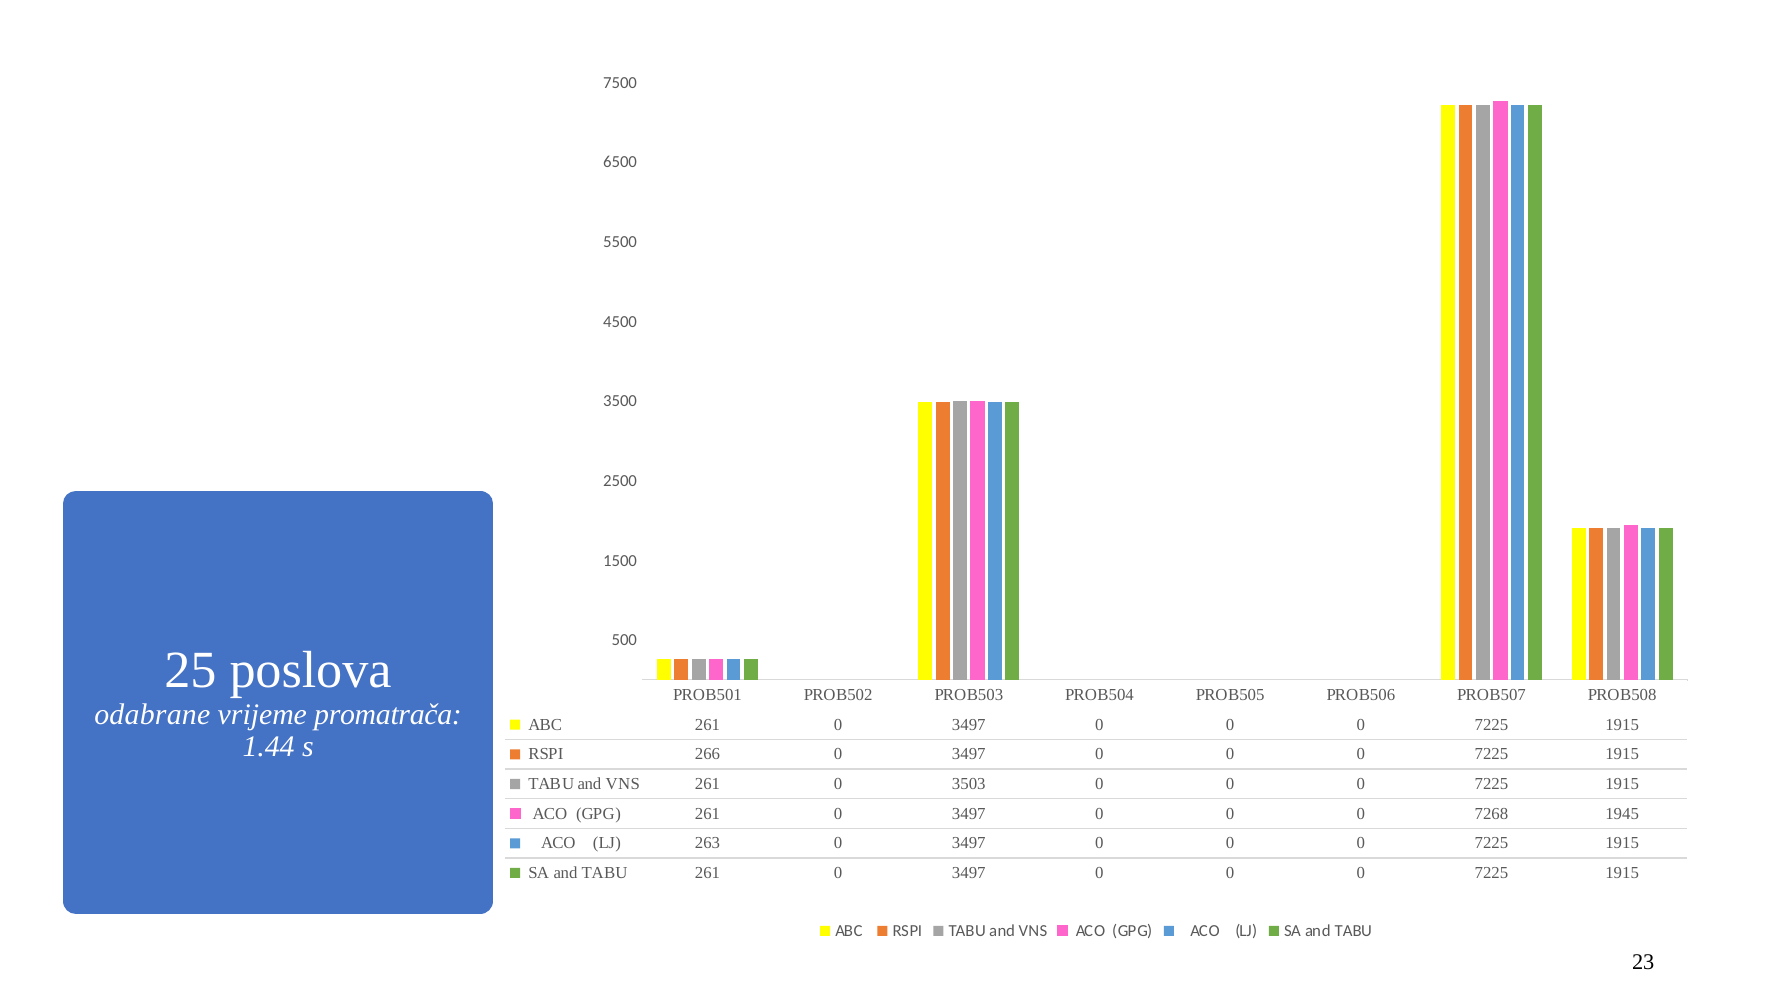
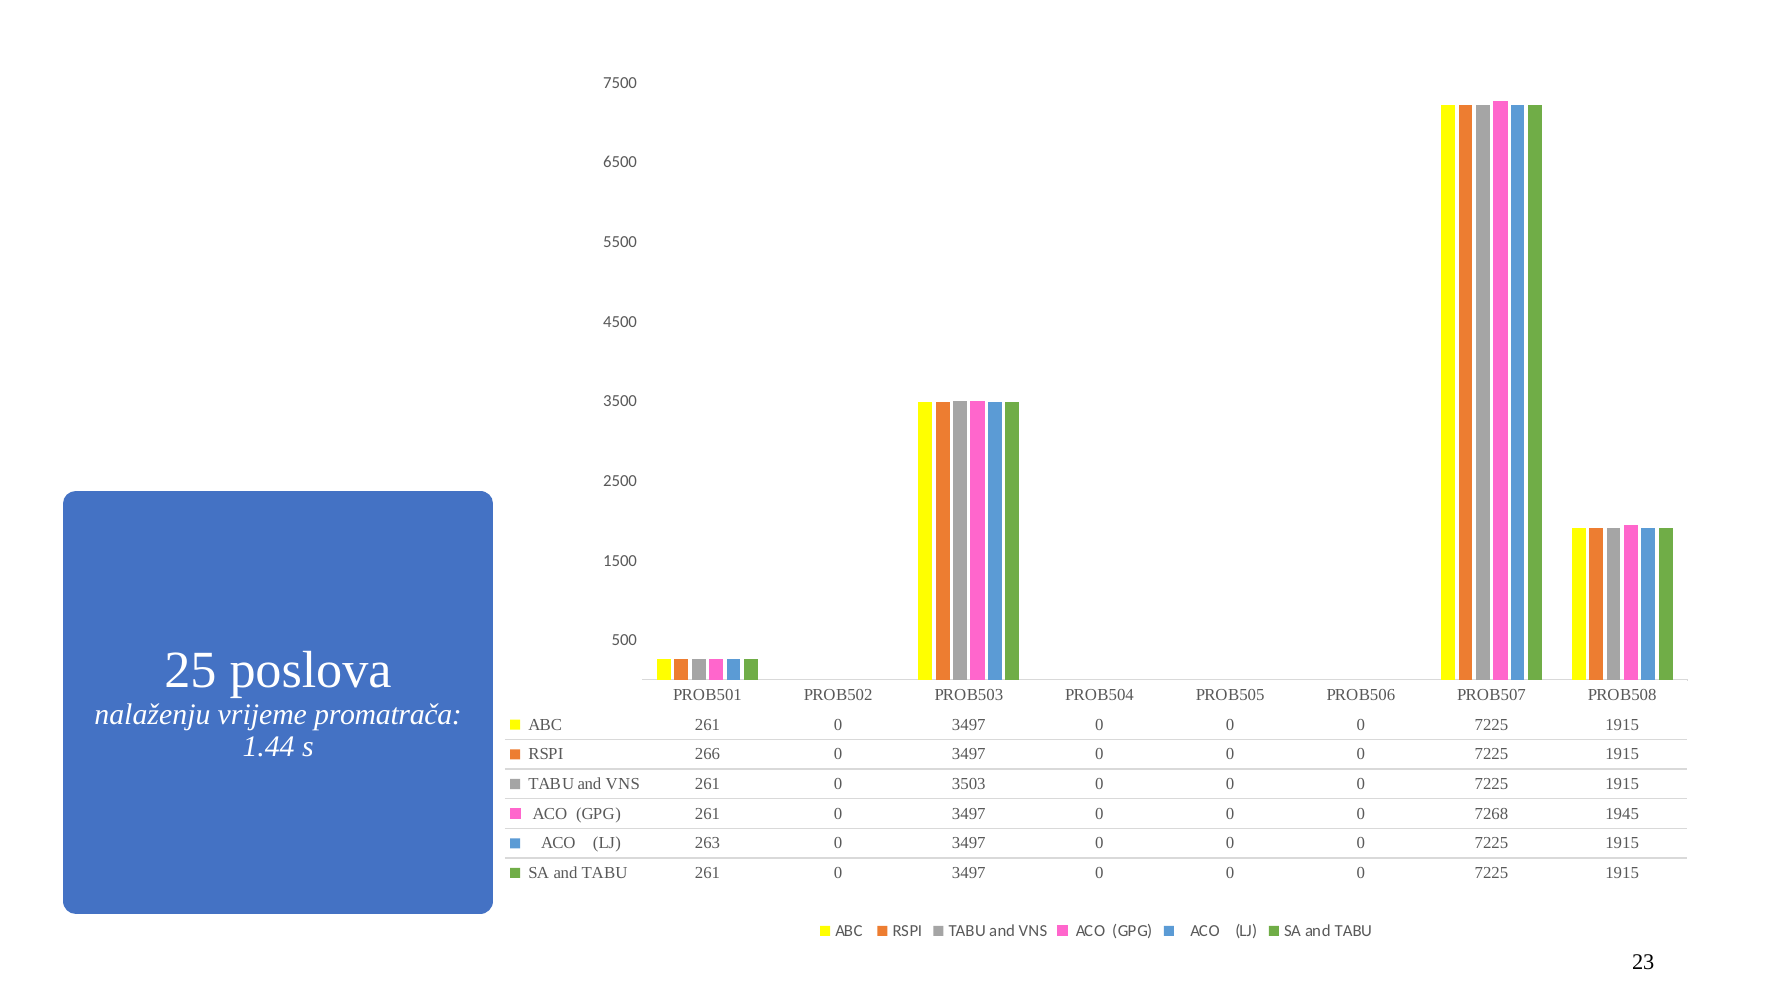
odabrane: odabrane -> nalaženju (152, 715)
